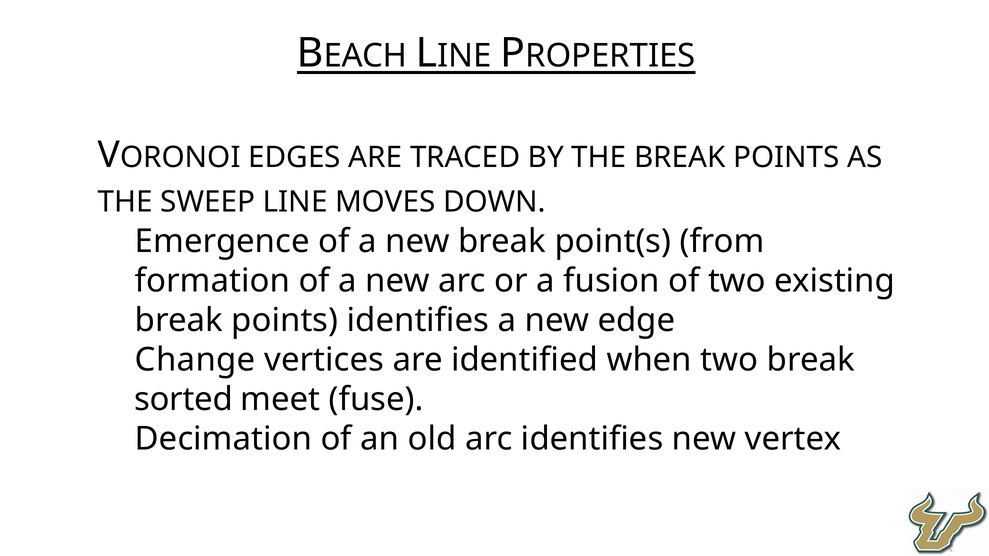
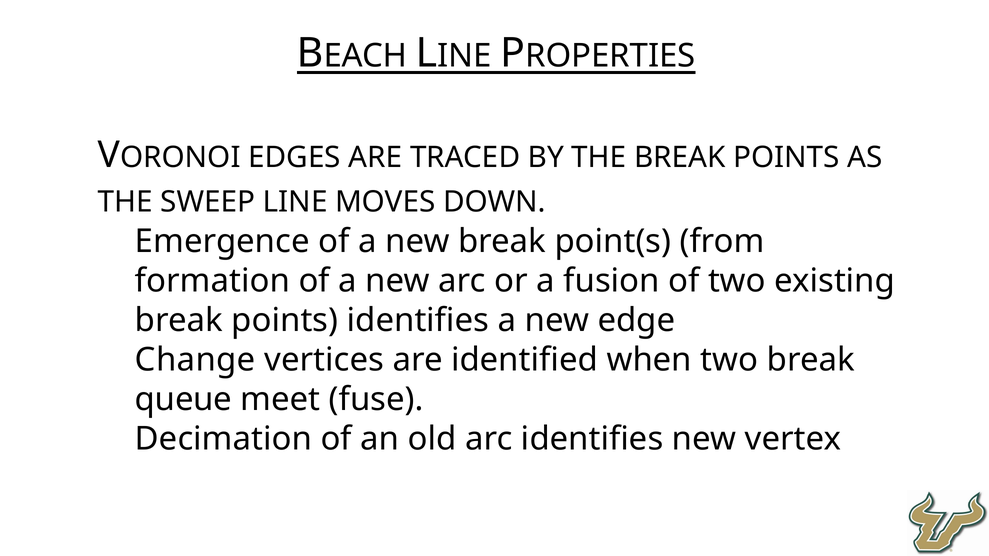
sorted: sorted -> queue (184, 400)
